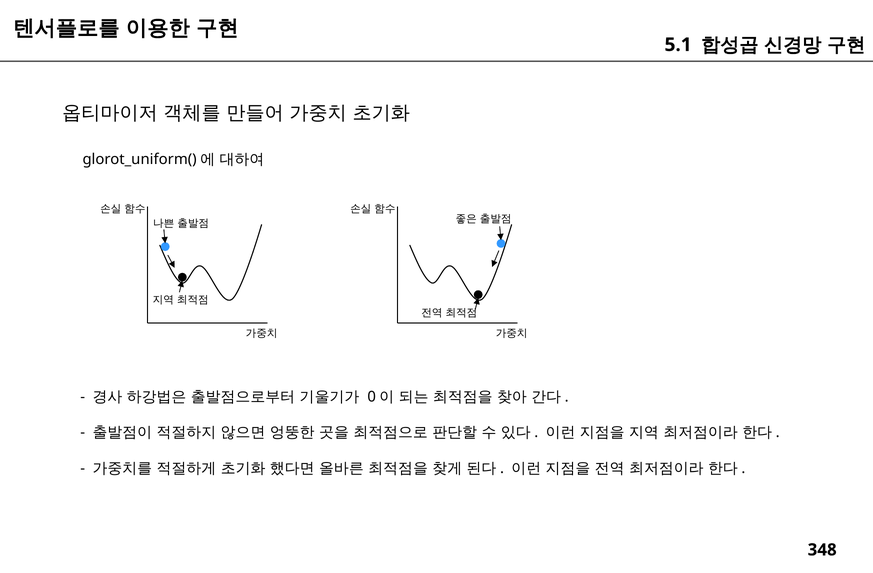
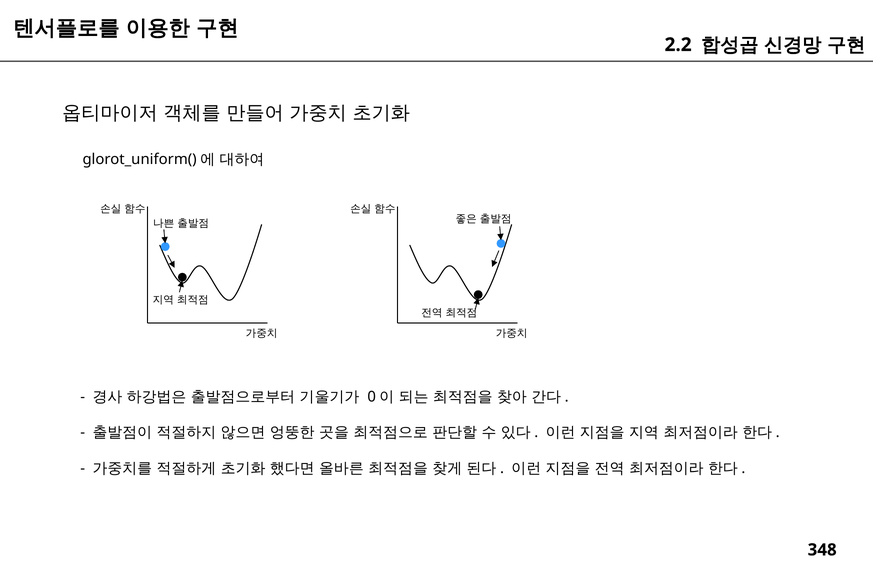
5.1: 5.1 -> 2.2 (678, 45)
